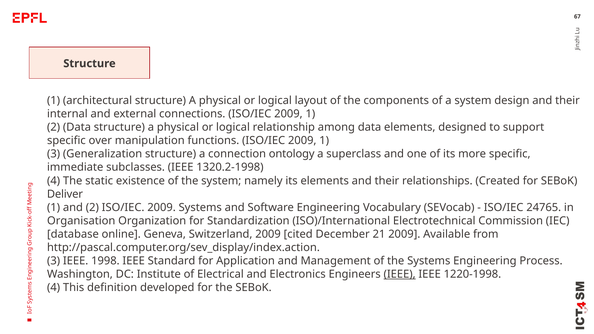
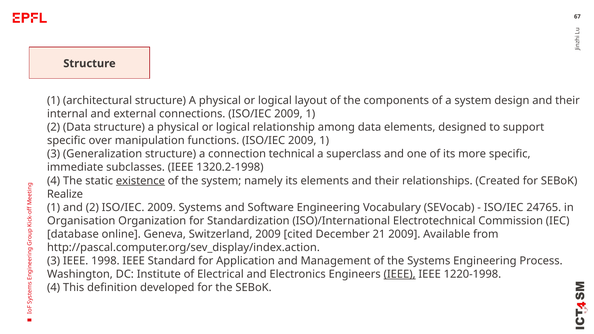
ontology: ontology -> technical (292, 154)
existence underline: none -> present (140, 181)
Deliver: Deliver -> Realize (65, 194)
